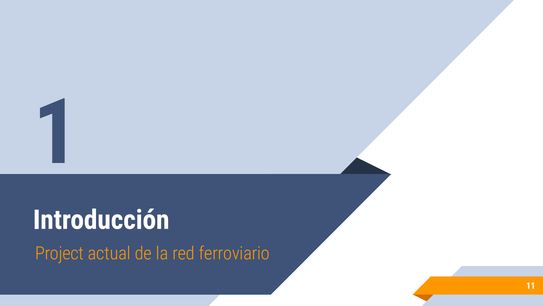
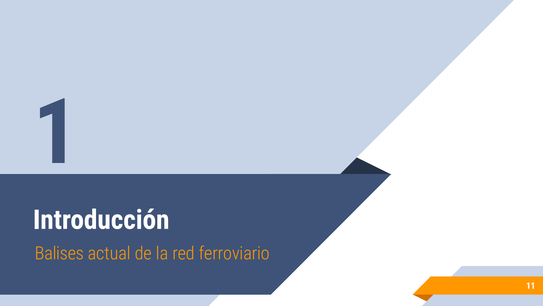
Project: Project -> Balises (59, 253)
